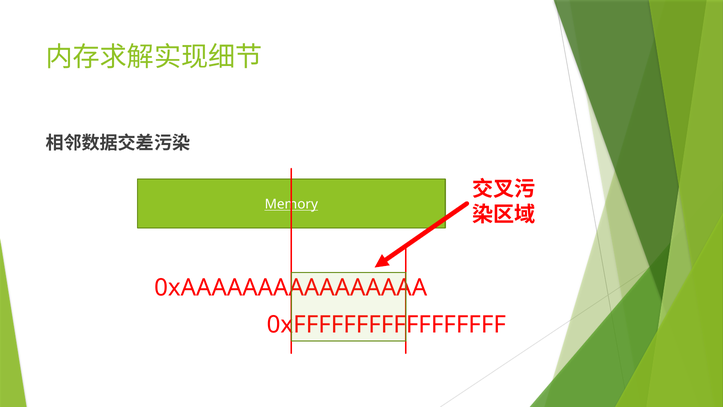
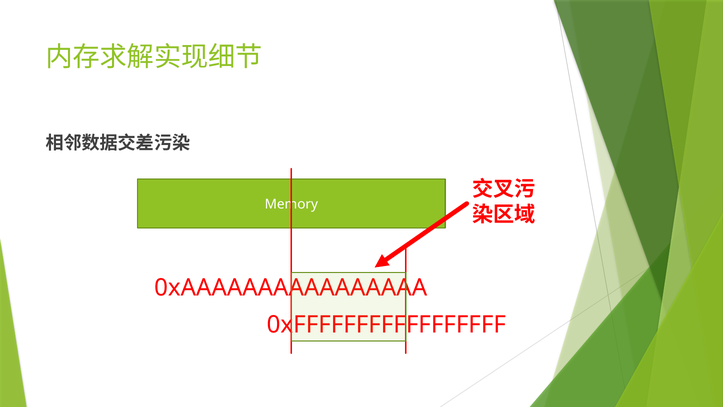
Memory underline: present -> none (291, 204)
